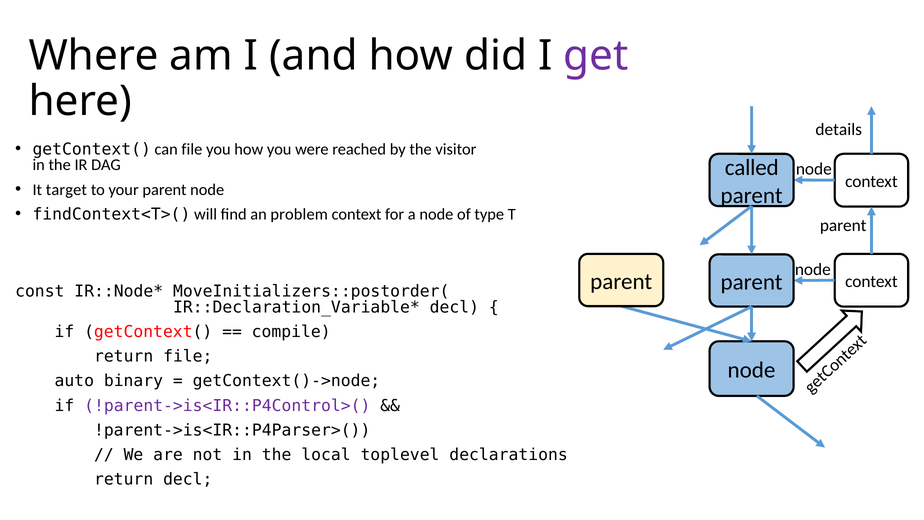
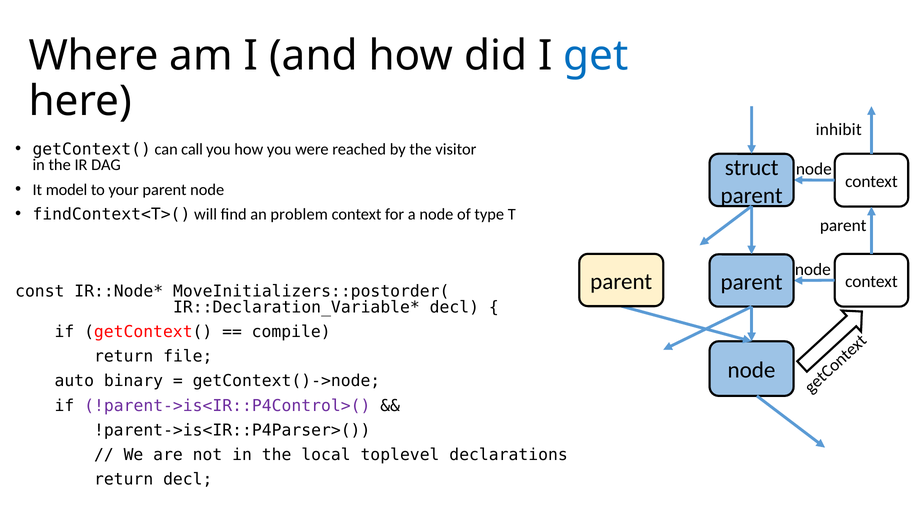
get colour: purple -> blue (596, 56)
details: details -> inhibit (839, 129)
can file: file -> call (192, 149)
called: called -> struct (752, 168)
target: target -> model (67, 190)
